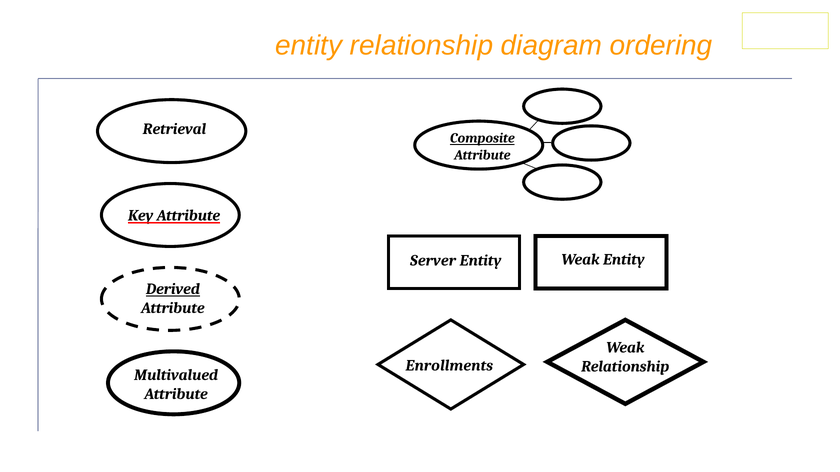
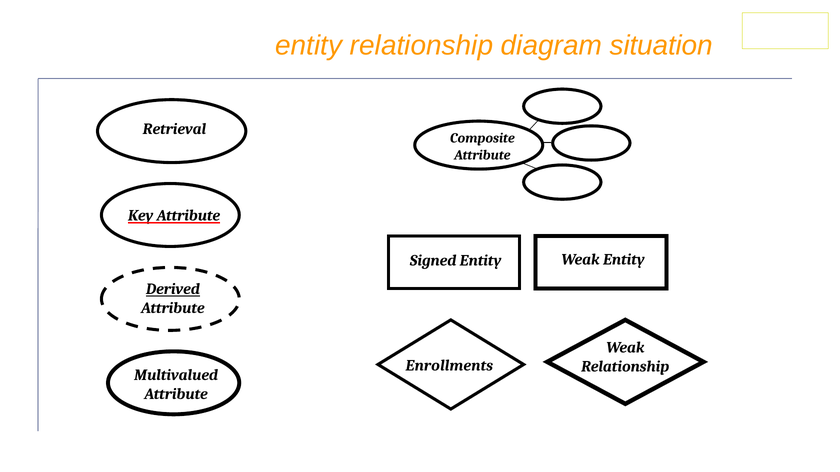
ordering: ordering -> situation (661, 46)
Composite underline: present -> none (482, 139)
Server: Server -> Signed (433, 261)
